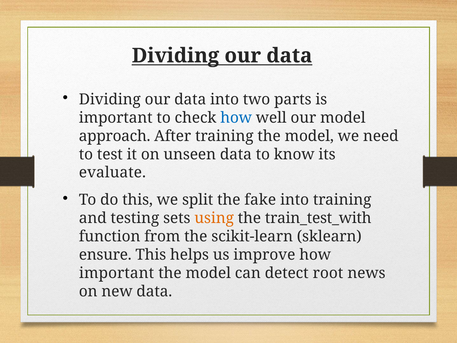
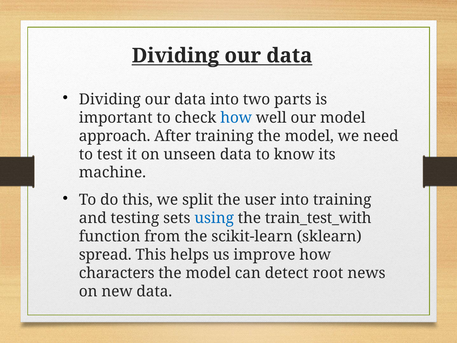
evaluate: evaluate -> machine (112, 172)
fake: fake -> user (260, 200)
using colour: orange -> blue (214, 218)
ensure: ensure -> spread (105, 255)
important: important -> characters (117, 273)
